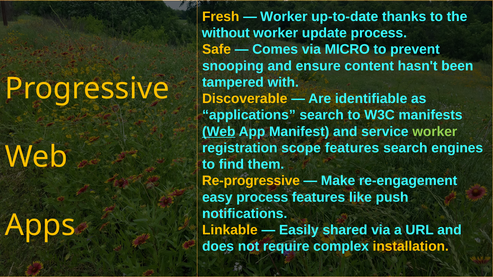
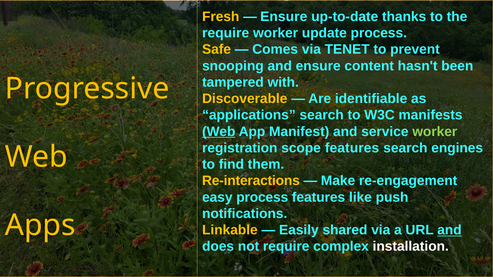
Worker: Worker -> Ensure (284, 17)
without: without -> require (226, 33)
MICRO: MICRO -> TENET (347, 49)
Re-progressive: Re-progressive -> Re-interactions (251, 181)
and underline: none -> present (449, 230)
installation colour: yellow -> white (411, 247)
